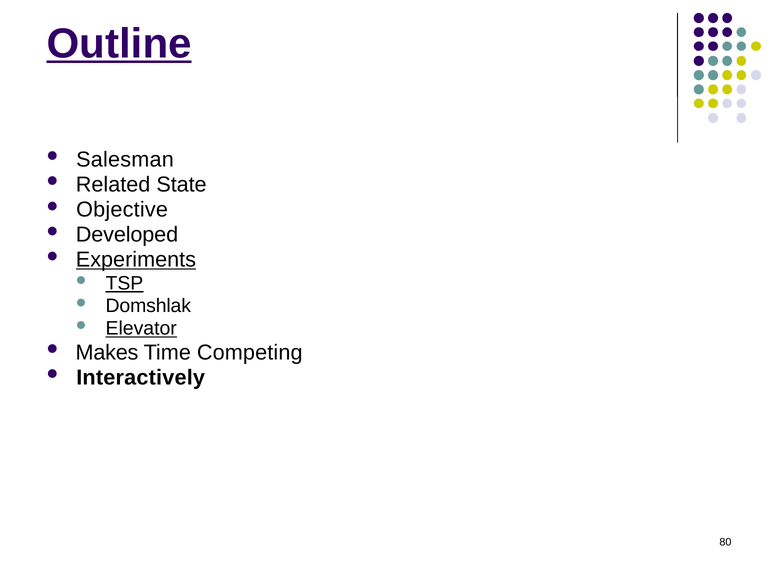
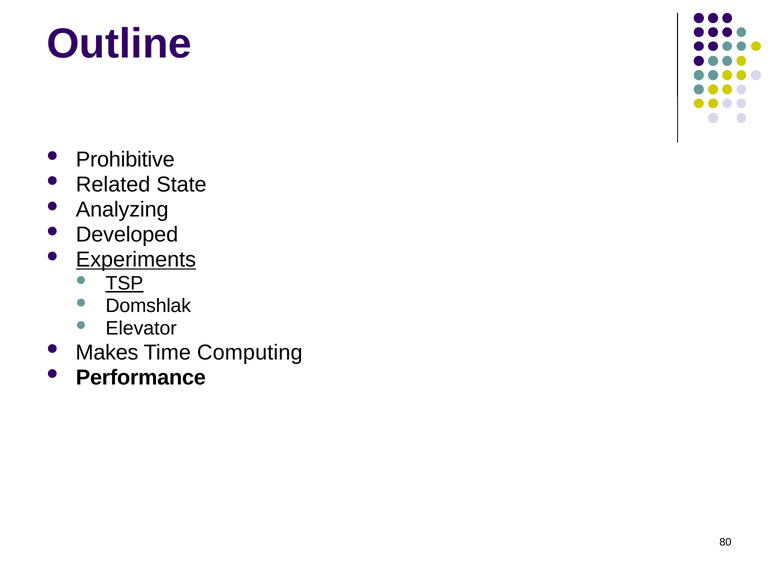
Outline underline: present -> none (119, 44)
Salesman: Salesman -> Prohibitive (125, 160)
Objective: Objective -> Analyzing (122, 210)
Elevator underline: present -> none (141, 329)
Competing: Competing -> Computing (250, 353)
Interactively: Interactively -> Performance (141, 378)
